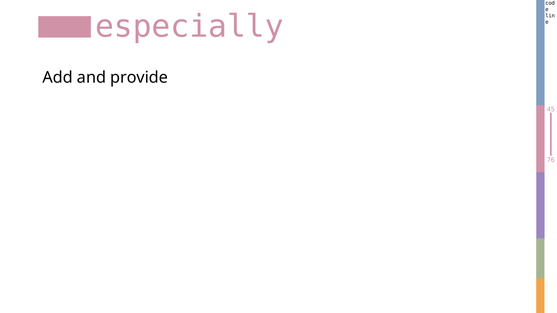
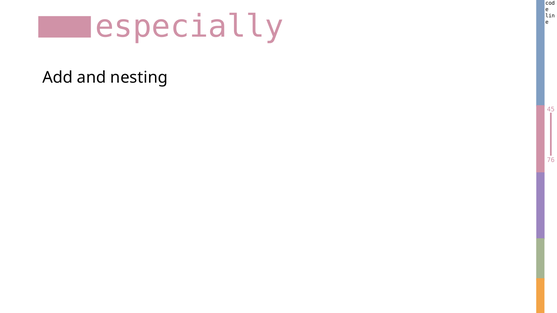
provide: provide -> nesting (139, 78)
